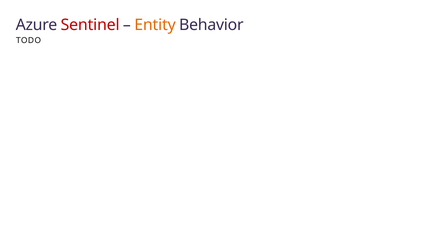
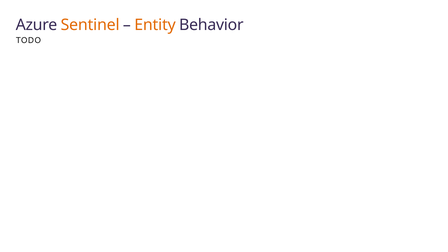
Sentinel colour: red -> orange (90, 25)
